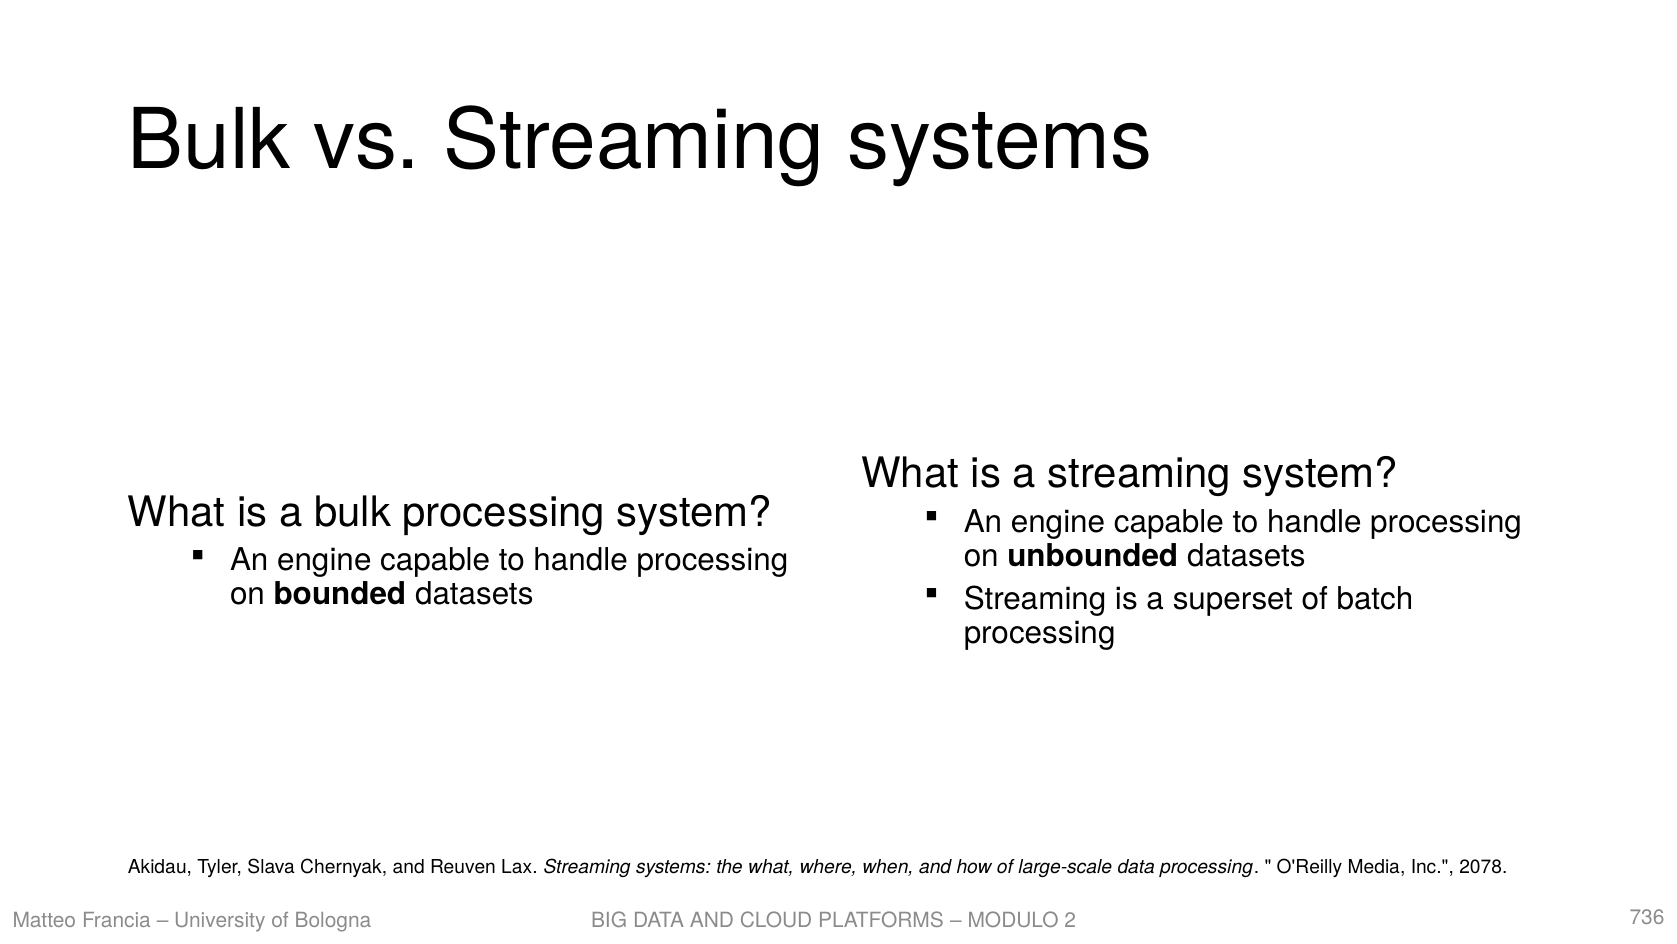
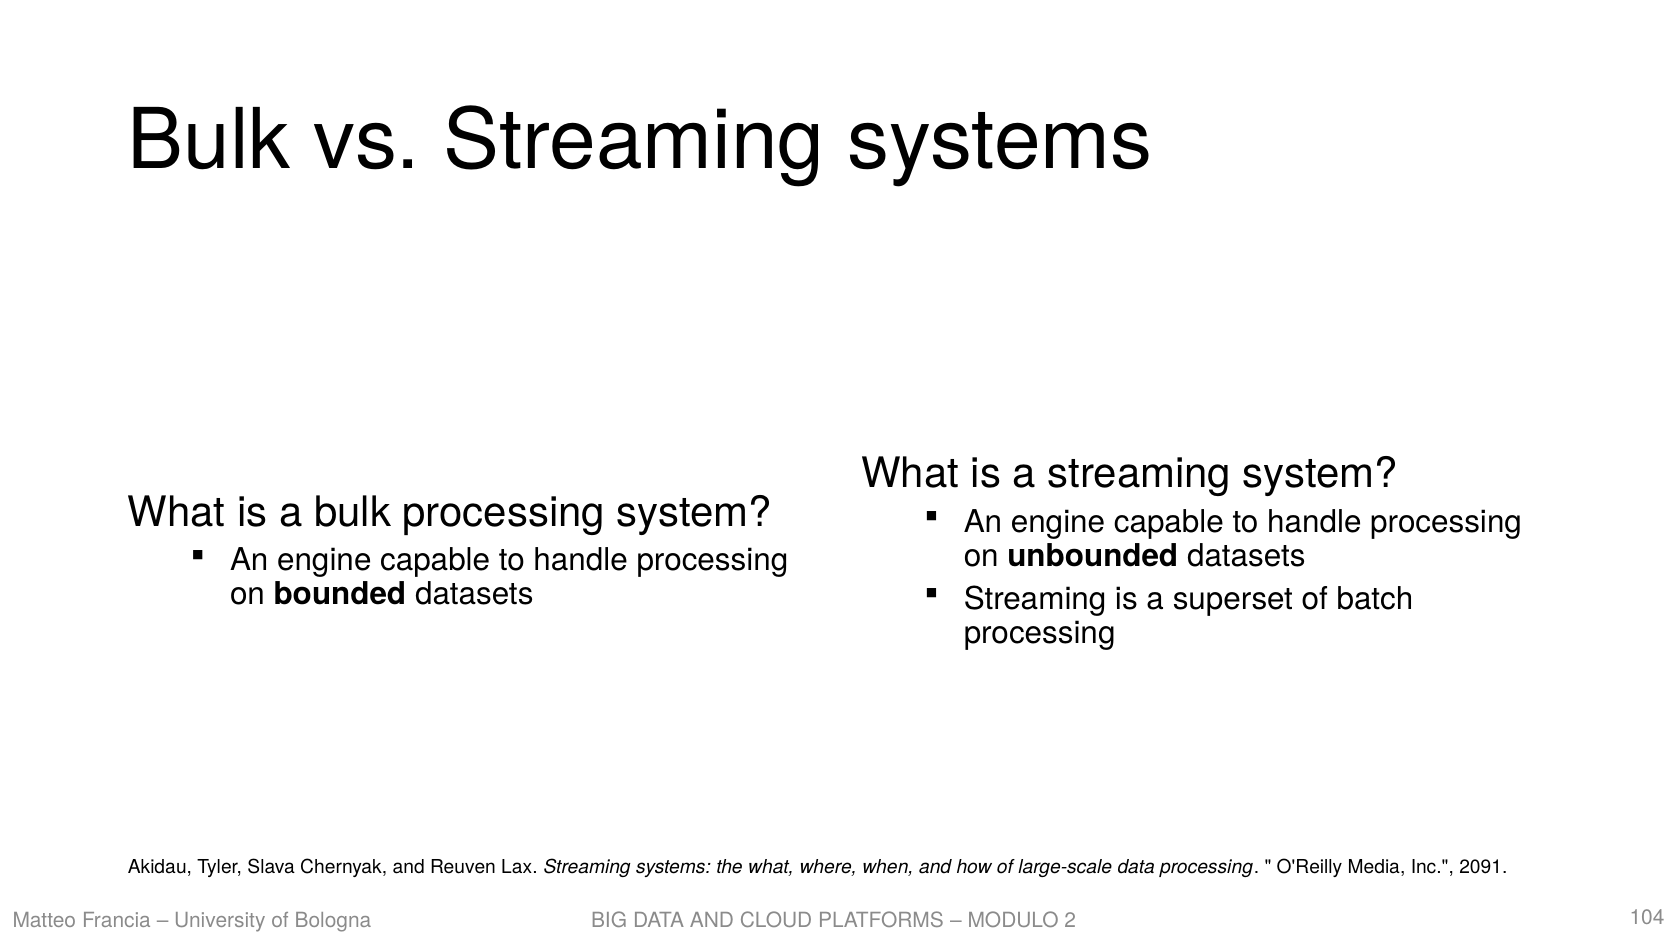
2078: 2078 -> 2091 (1483, 867)
736: 736 -> 104 (1647, 917)
